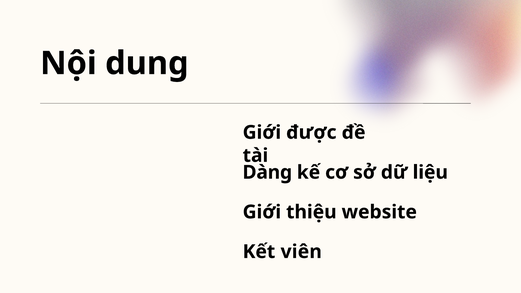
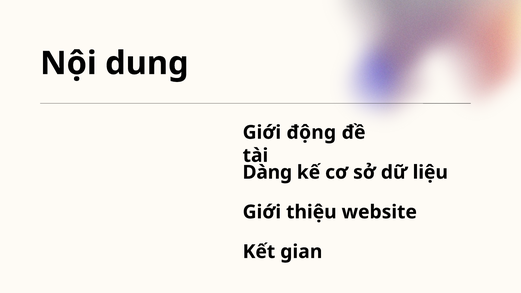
được: được -> động (311, 132)
viên: viên -> gian (301, 252)
